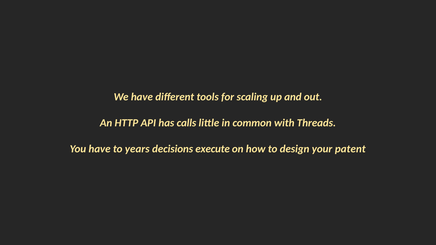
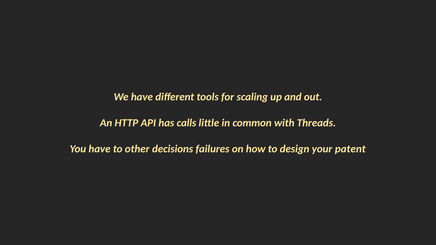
years: years -> other (137, 149)
execute: execute -> failures (213, 149)
